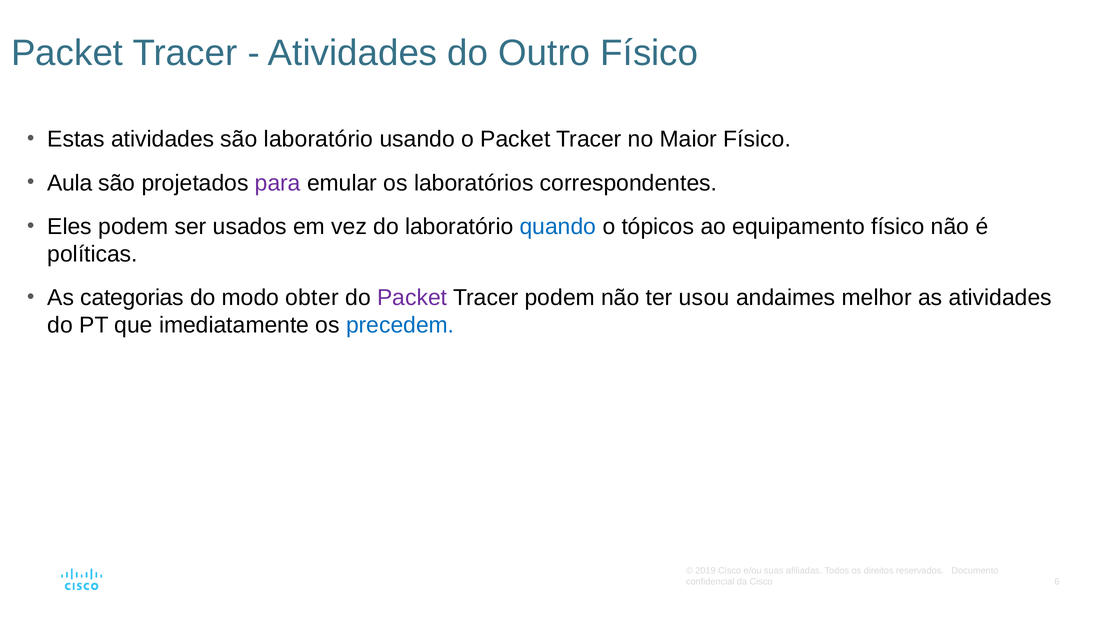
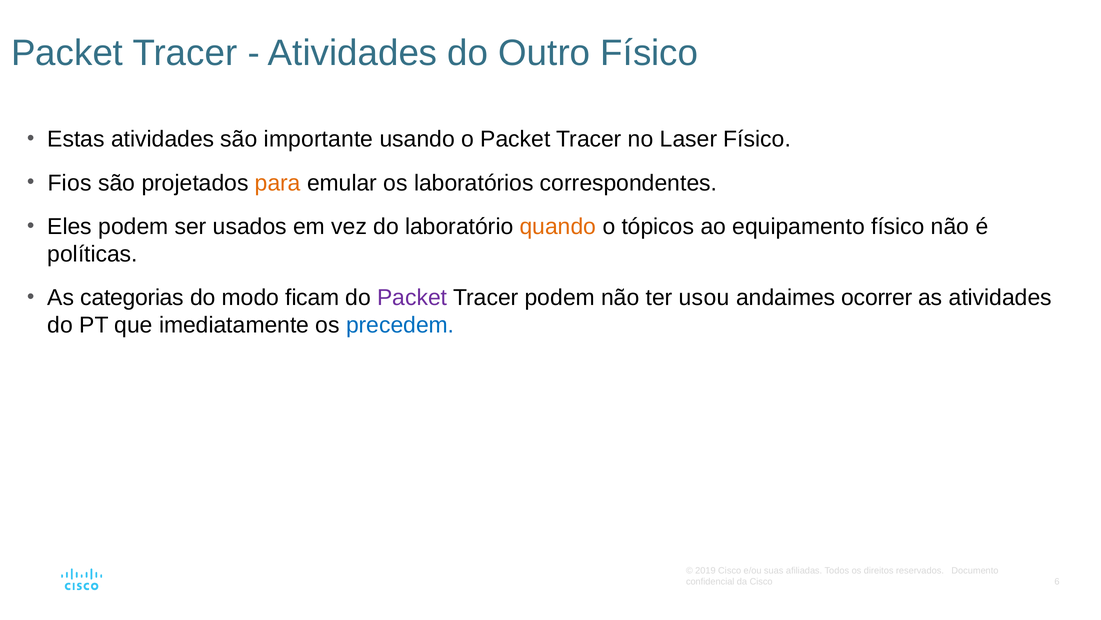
são laboratório: laboratório -> importante (319, 139)
Maior: Maior -> Laser (688, 139)
Aula: Aula -> Fios (70, 183)
para colour: purple -> orange (278, 183)
quando colour: blue -> orange (558, 226)
obter: obter -> ficam (312, 298)
melhor: melhor -> ocorrer (877, 298)
